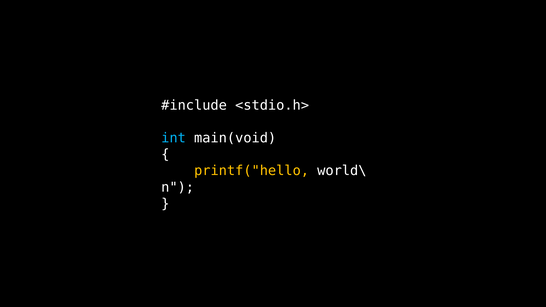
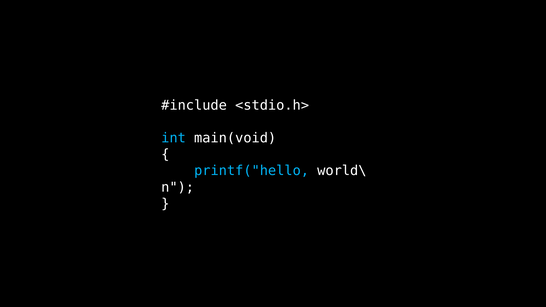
printf("hello colour: yellow -> light blue (252, 171)
